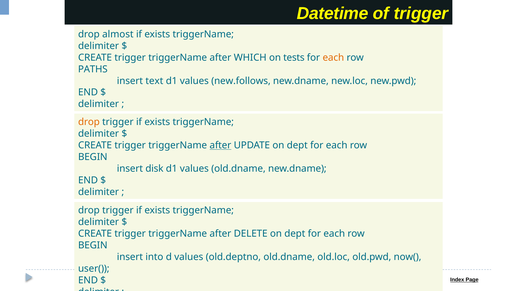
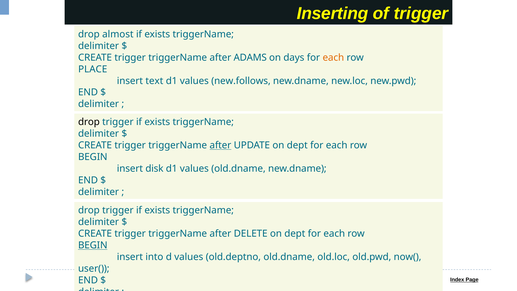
Datetime: Datetime -> Inserting (333, 13)
WHICH: WHICH -> ADAMS (250, 57)
tests: tests -> days (294, 57)
PATHS: PATHS -> PLACE (93, 69)
drop colour: orange -> black (89, 122)
BEGIN underline: none -> present (93, 245)
